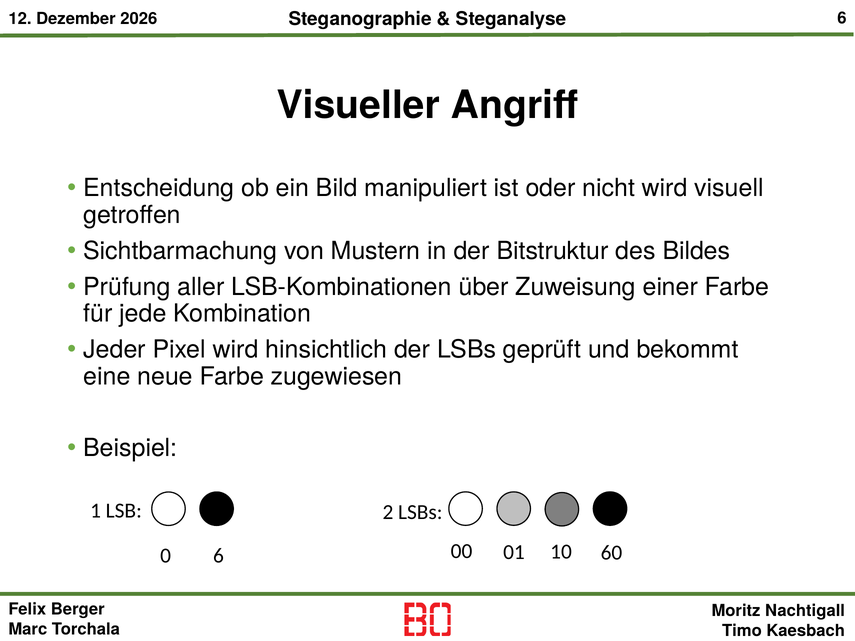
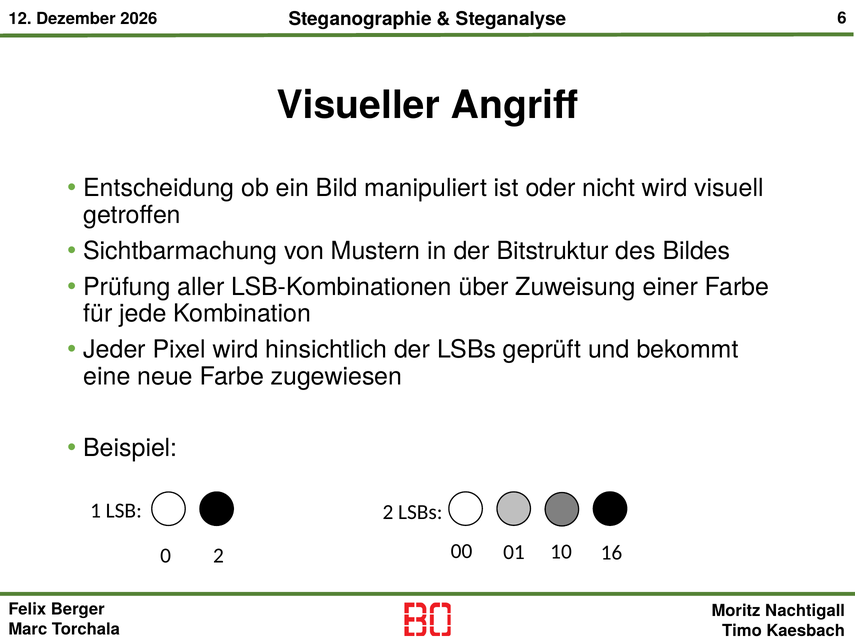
60: 60 -> 16 (611, 553)
0 6: 6 -> 2 (218, 556)
